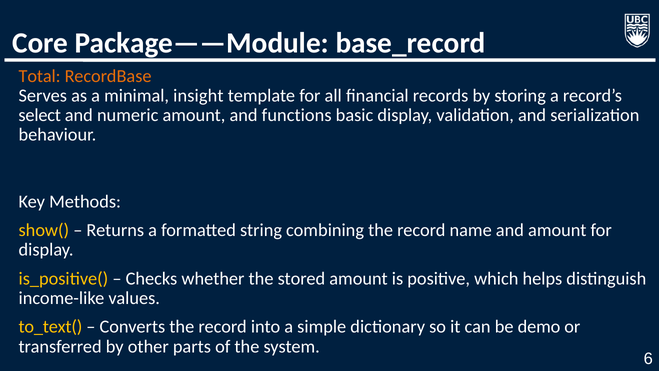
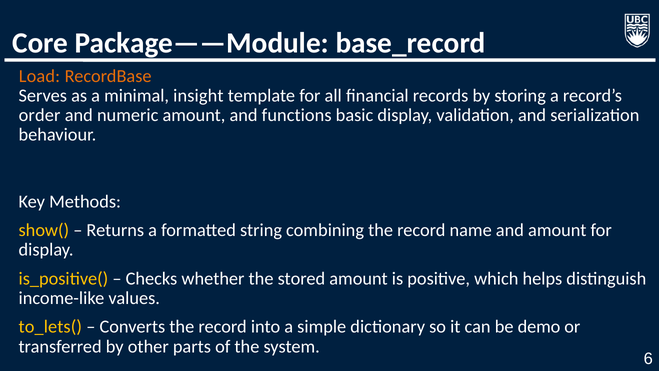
Total: Total -> Load (39, 76)
select: select -> order (40, 115)
to_text(: to_text( -> to_lets( (50, 327)
